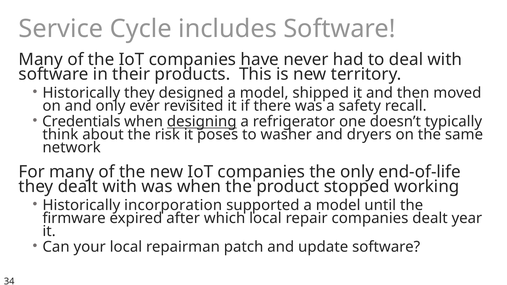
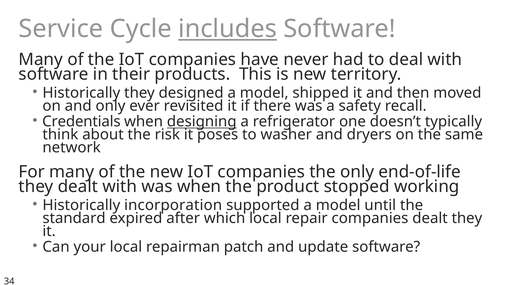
includes underline: none -> present (228, 29)
firmware: firmware -> standard (74, 218)
dealt year: year -> they (467, 218)
